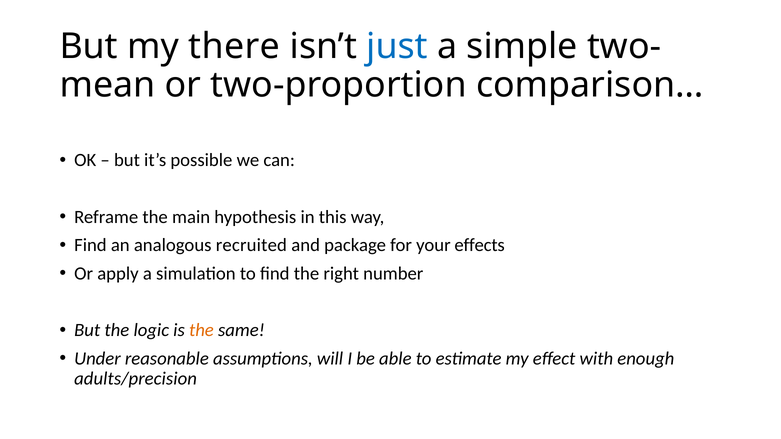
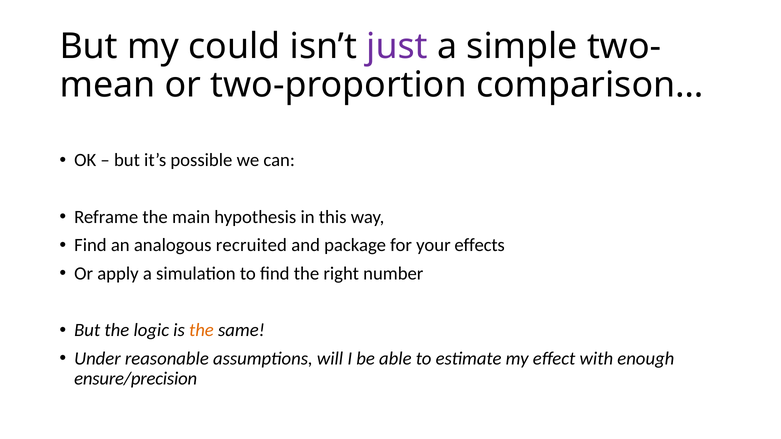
there: there -> could (234, 46)
just colour: blue -> purple (397, 46)
adults/precision: adults/precision -> ensure/precision (136, 379)
